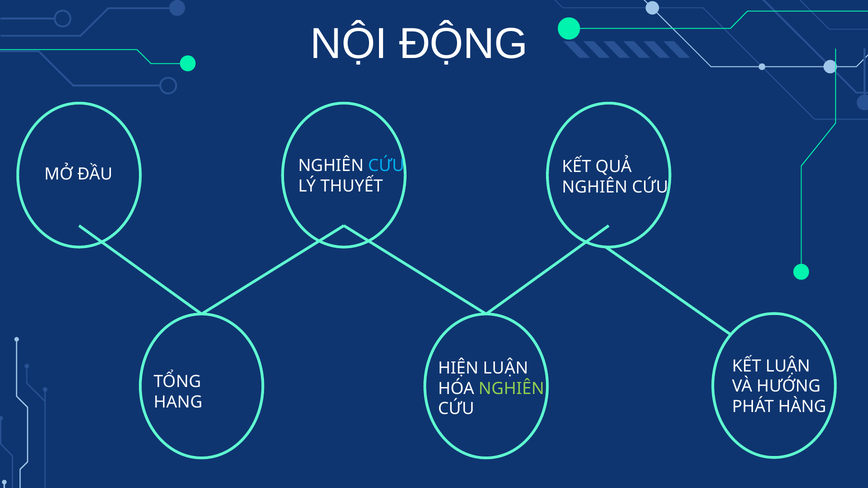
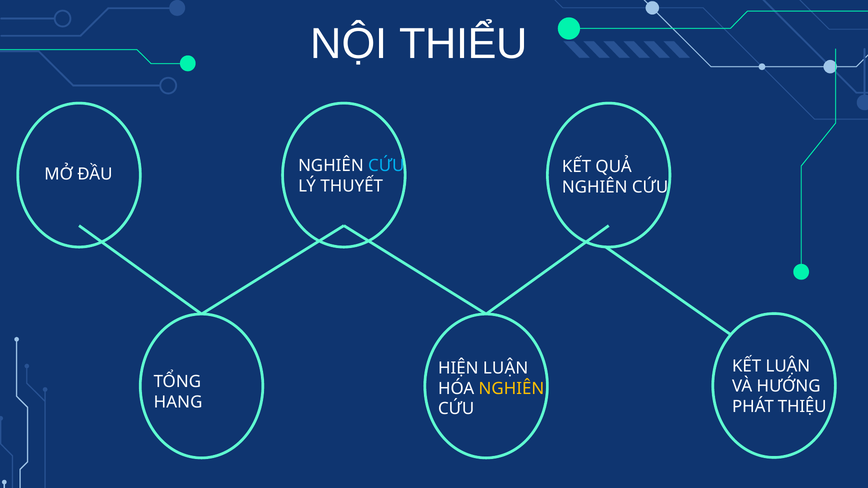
ĐỘNG: ĐỘNG -> THIỂU (463, 44)
NGHIÊN colour: light green -> yellow (511, 389)
HÀNG: HÀNG -> THIỆU (802, 407)
